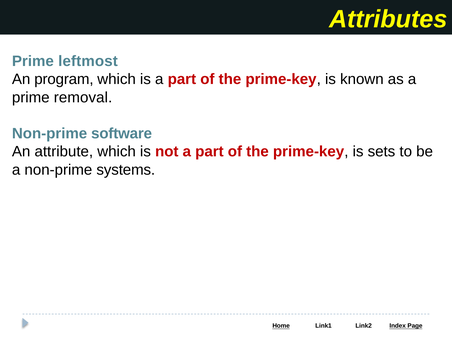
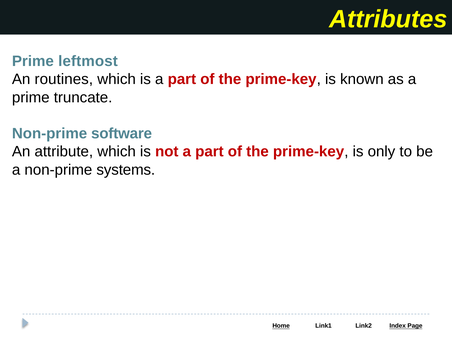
program: program -> routines (64, 79)
removal: removal -> truncate (83, 97)
sets: sets -> only (381, 152)
